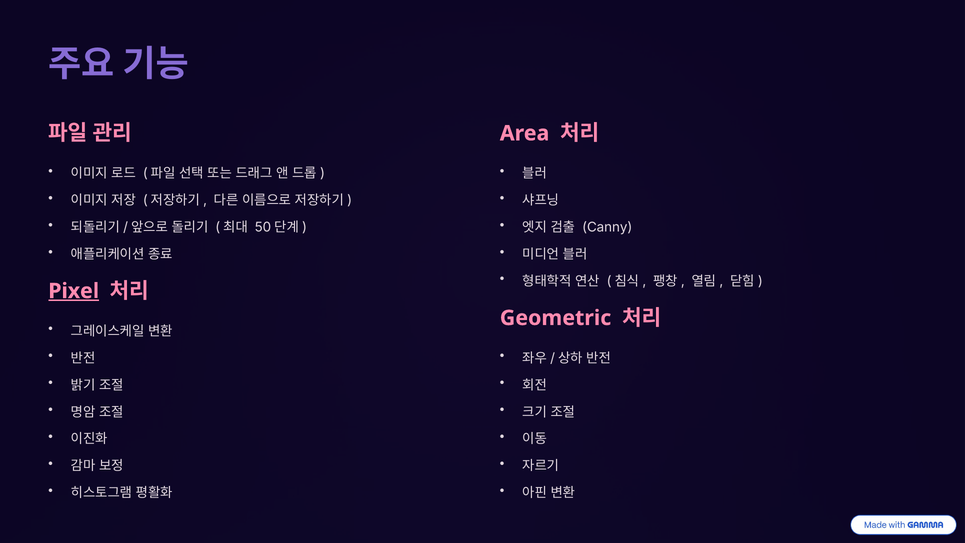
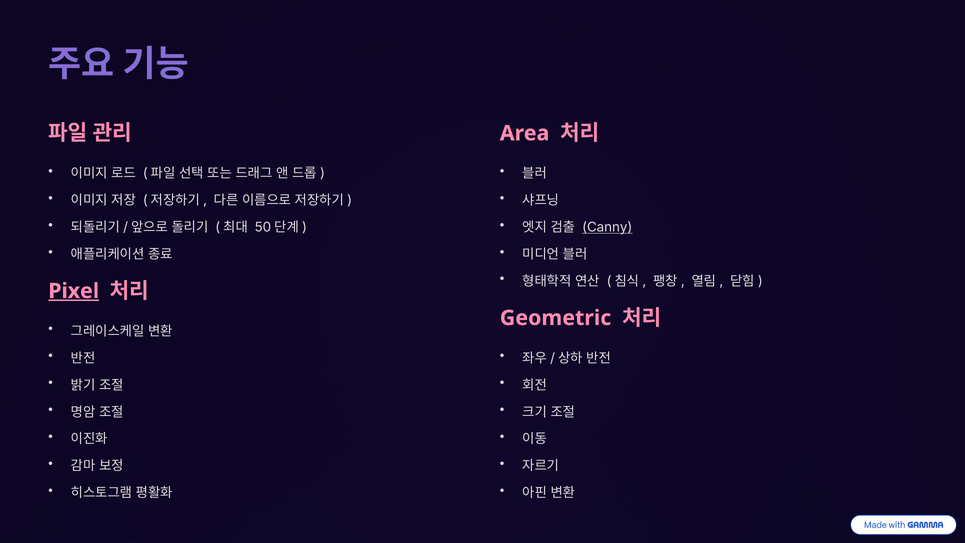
Canny underline: none -> present (607, 227)
